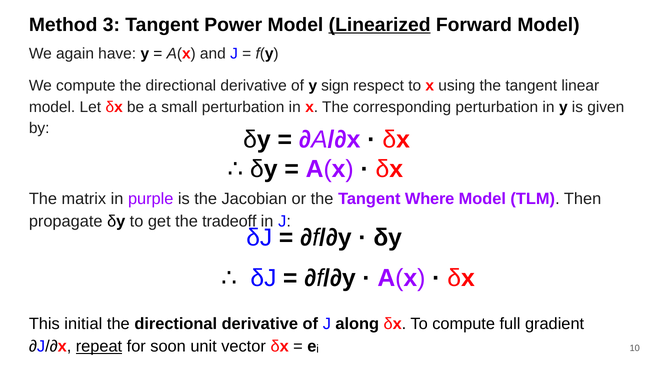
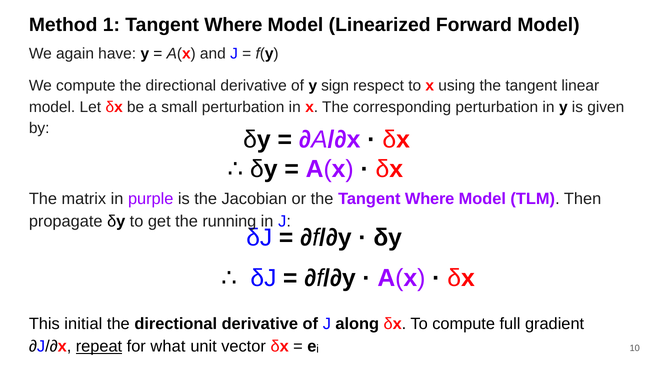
3: 3 -> 1 (111, 25)
Power: Power -> Where (233, 25)
Linearized underline: present -> none (380, 25)
tradeoff: tradeoff -> running (229, 221)
soon: soon -> what (168, 347)
